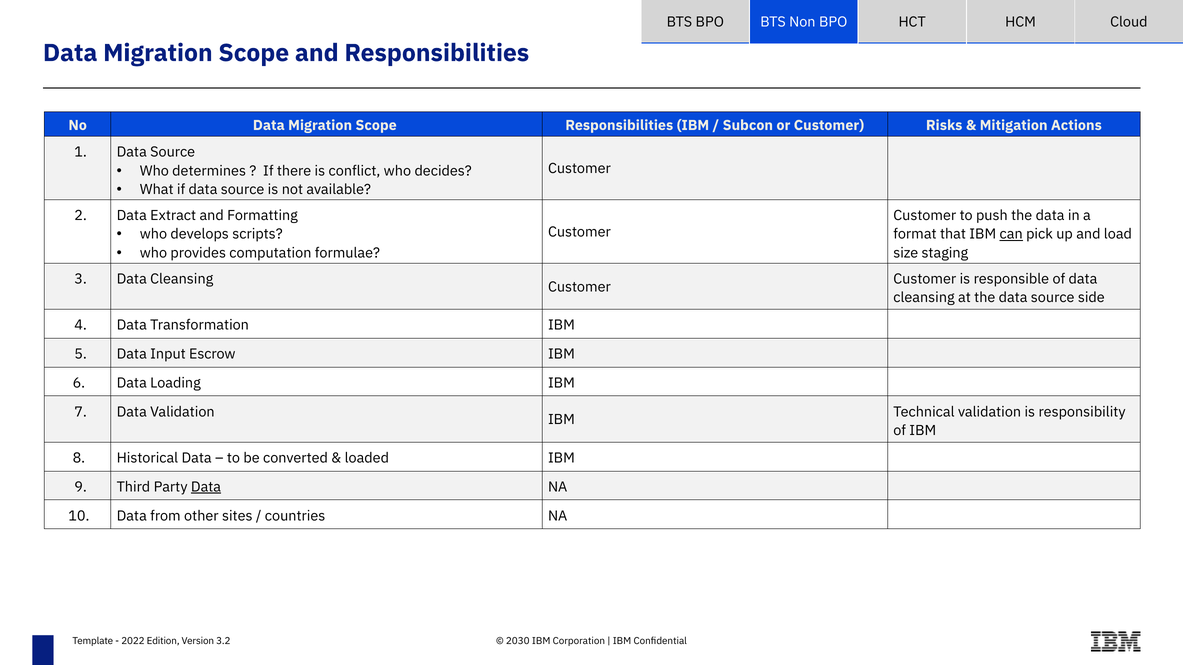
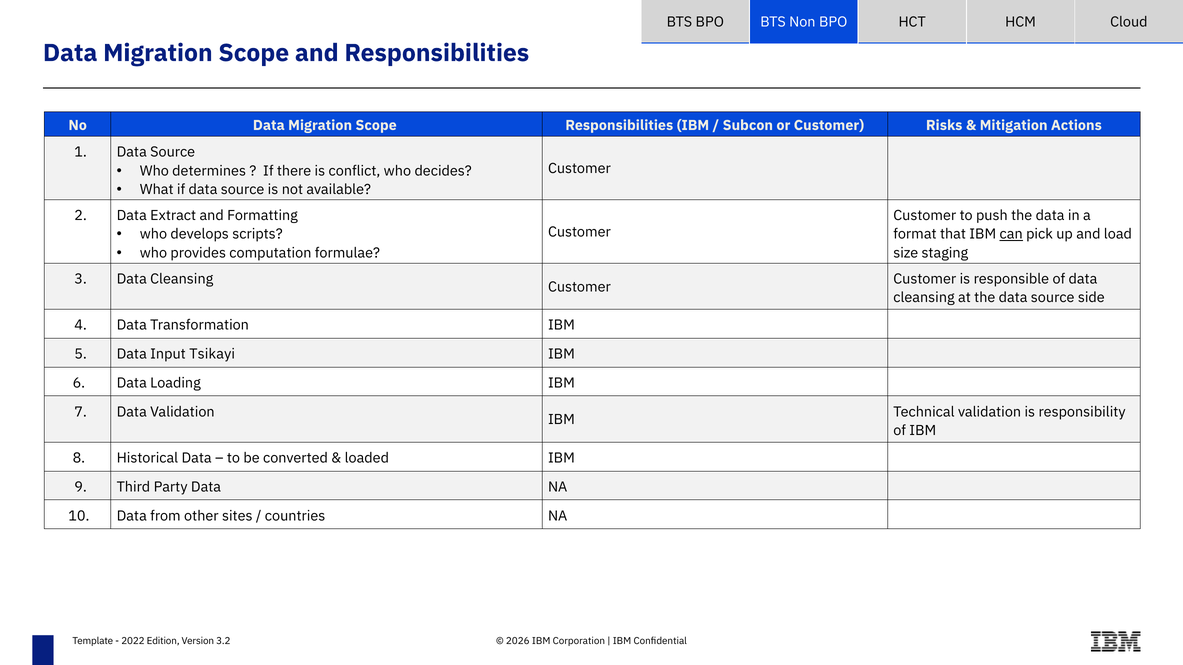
Escrow: Escrow -> Tsikayi (212, 354)
Data underline: present -> none (206, 487)
2030: 2030 -> 2026 (518, 641)
